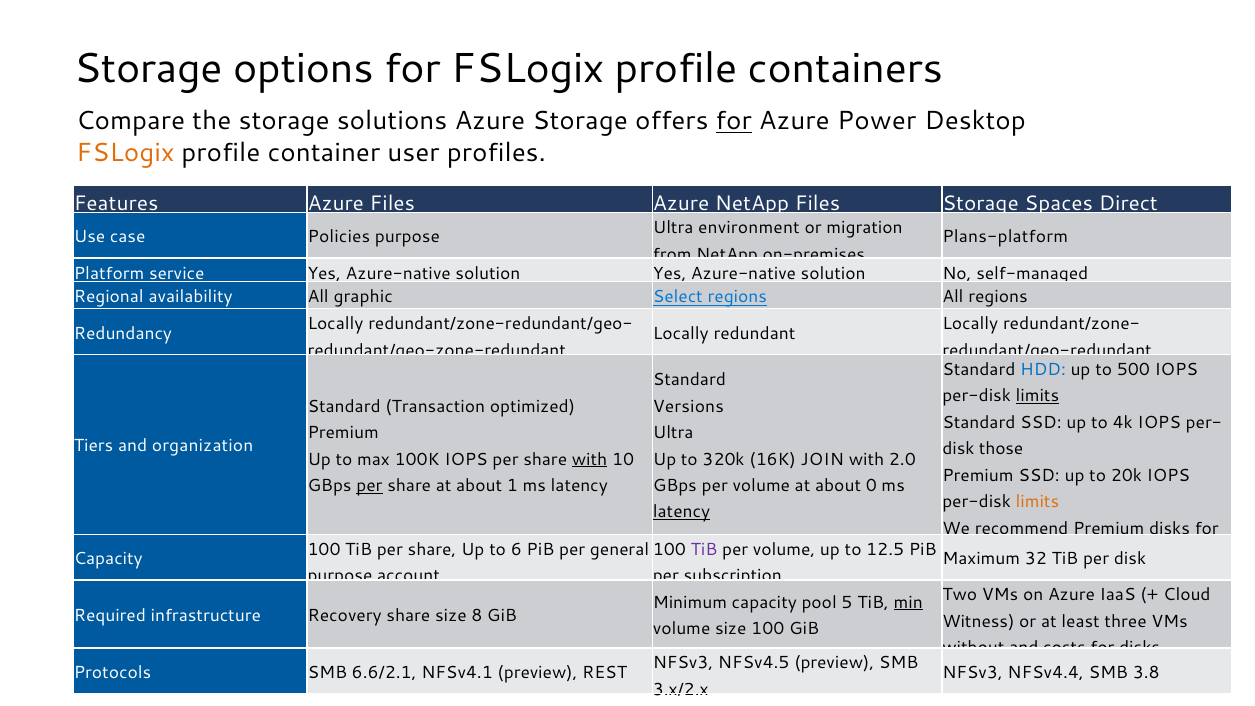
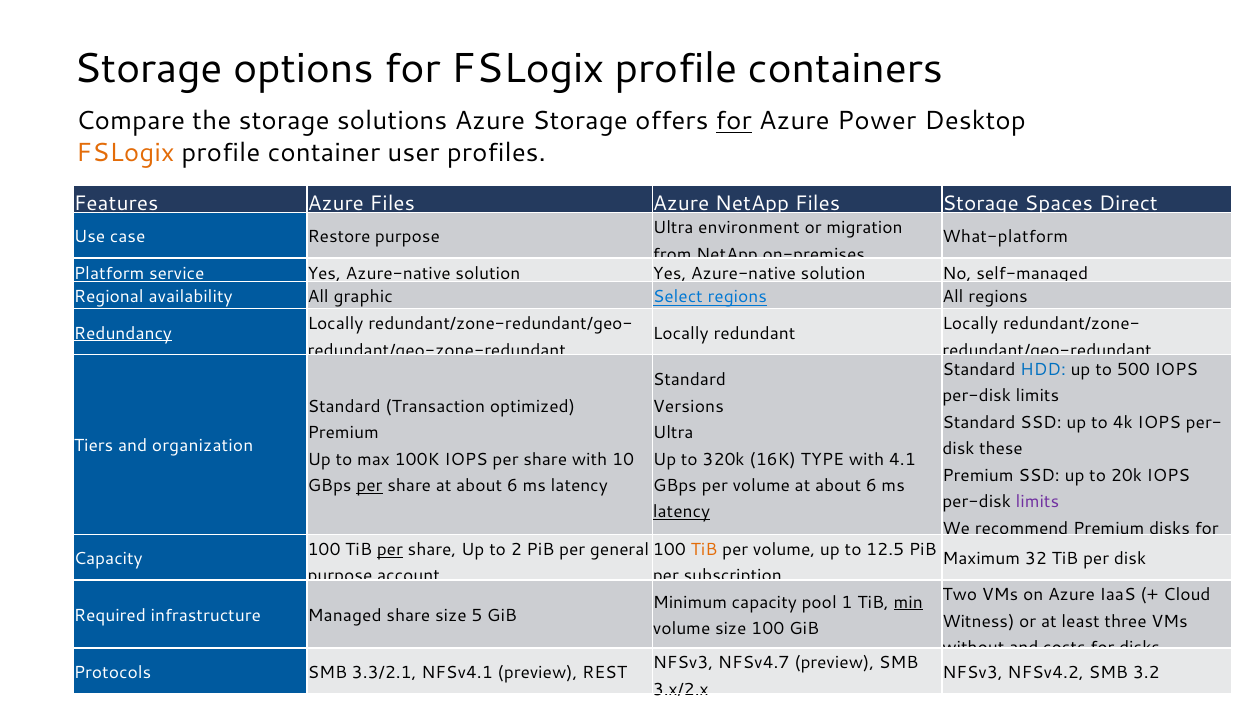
Policies: Policies -> Restore (339, 237)
Plans-platform: Plans-platform -> What-platform (1005, 237)
Redundancy underline: none -> present (123, 333)
limits underline: present -> none (1037, 396)
those: those -> these (1001, 449)
with underline: present -> none (590, 459)
JOIN: JOIN -> TYPE (822, 459)
2.0: 2.0 -> 4.1 (902, 459)
share at about 1: 1 -> 6 (512, 486)
volume at about 0: 0 -> 6 (871, 486)
limits colour: orange -> purple (1037, 502)
per underline: none -> present (390, 550)
6: 6 -> 2 (516, 550)
TiB colour: purple -> orange (704, 550)
5: 5 -> 1 (847, 602)
Recovery: Recovery -> Managed (345, 616)
8: 8 -> 5 (477, 616)
NFSv4.5: NFSv4.5 -> NFSv4.7 (754, 663)
6.6/2.1: 6.6/2.1 -> 3.3/2.1 (384, 672)
NFSv4.4: NFSv4.4 -> NFSv4.2 (1046, 672)
3.8: 3.8 -> 3.2 (1146, 672)
